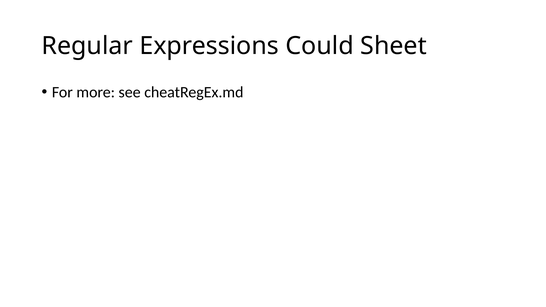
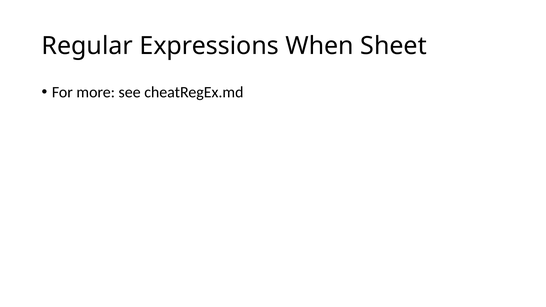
Could: Could -> When (320, 46)
